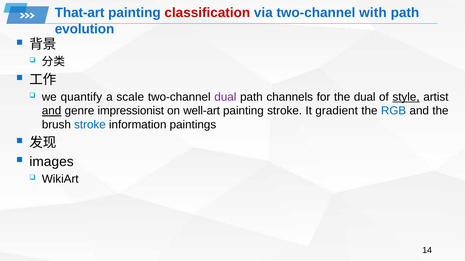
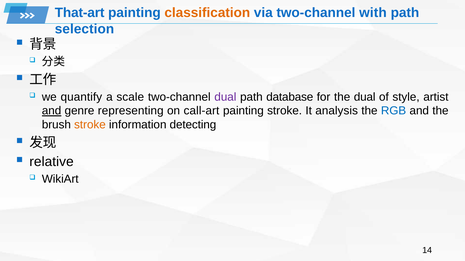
classification colour: red -> orange (207, 13)
evolution: evolution -> selection (84, 29)
channels: channels -> database (290, 97)
style underline: present -> none (406, 97)
impressionist: impressionist -> representing (131, 111)
well-art: well-art -> call-art (201, 111)
gradient: gradient -> analysis (337, 111)
stroke colour: blue -> orange (90, 125)
paintings: paintings -> detecting (193, 125)
images: images -> relative (52, 162)
